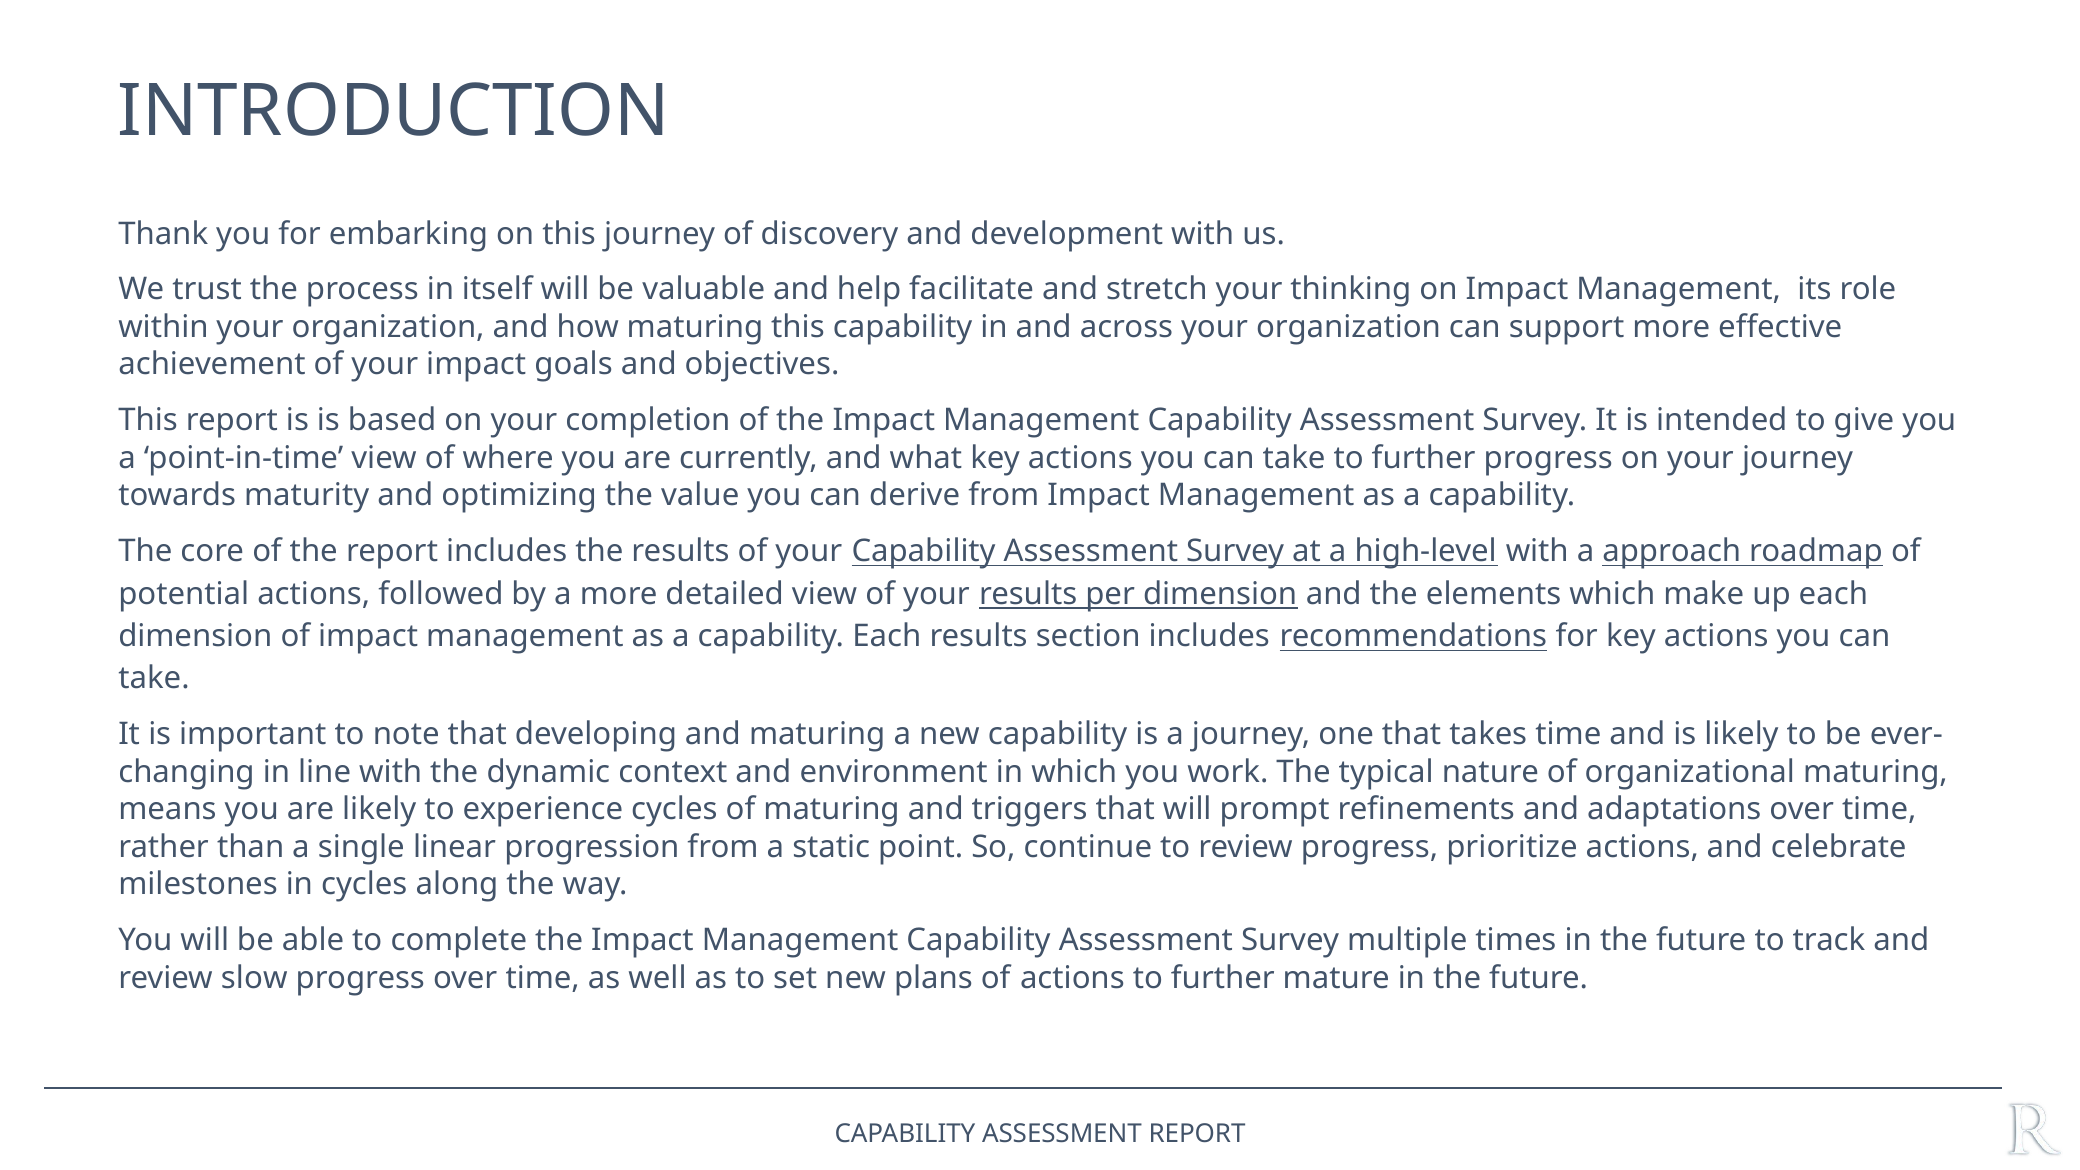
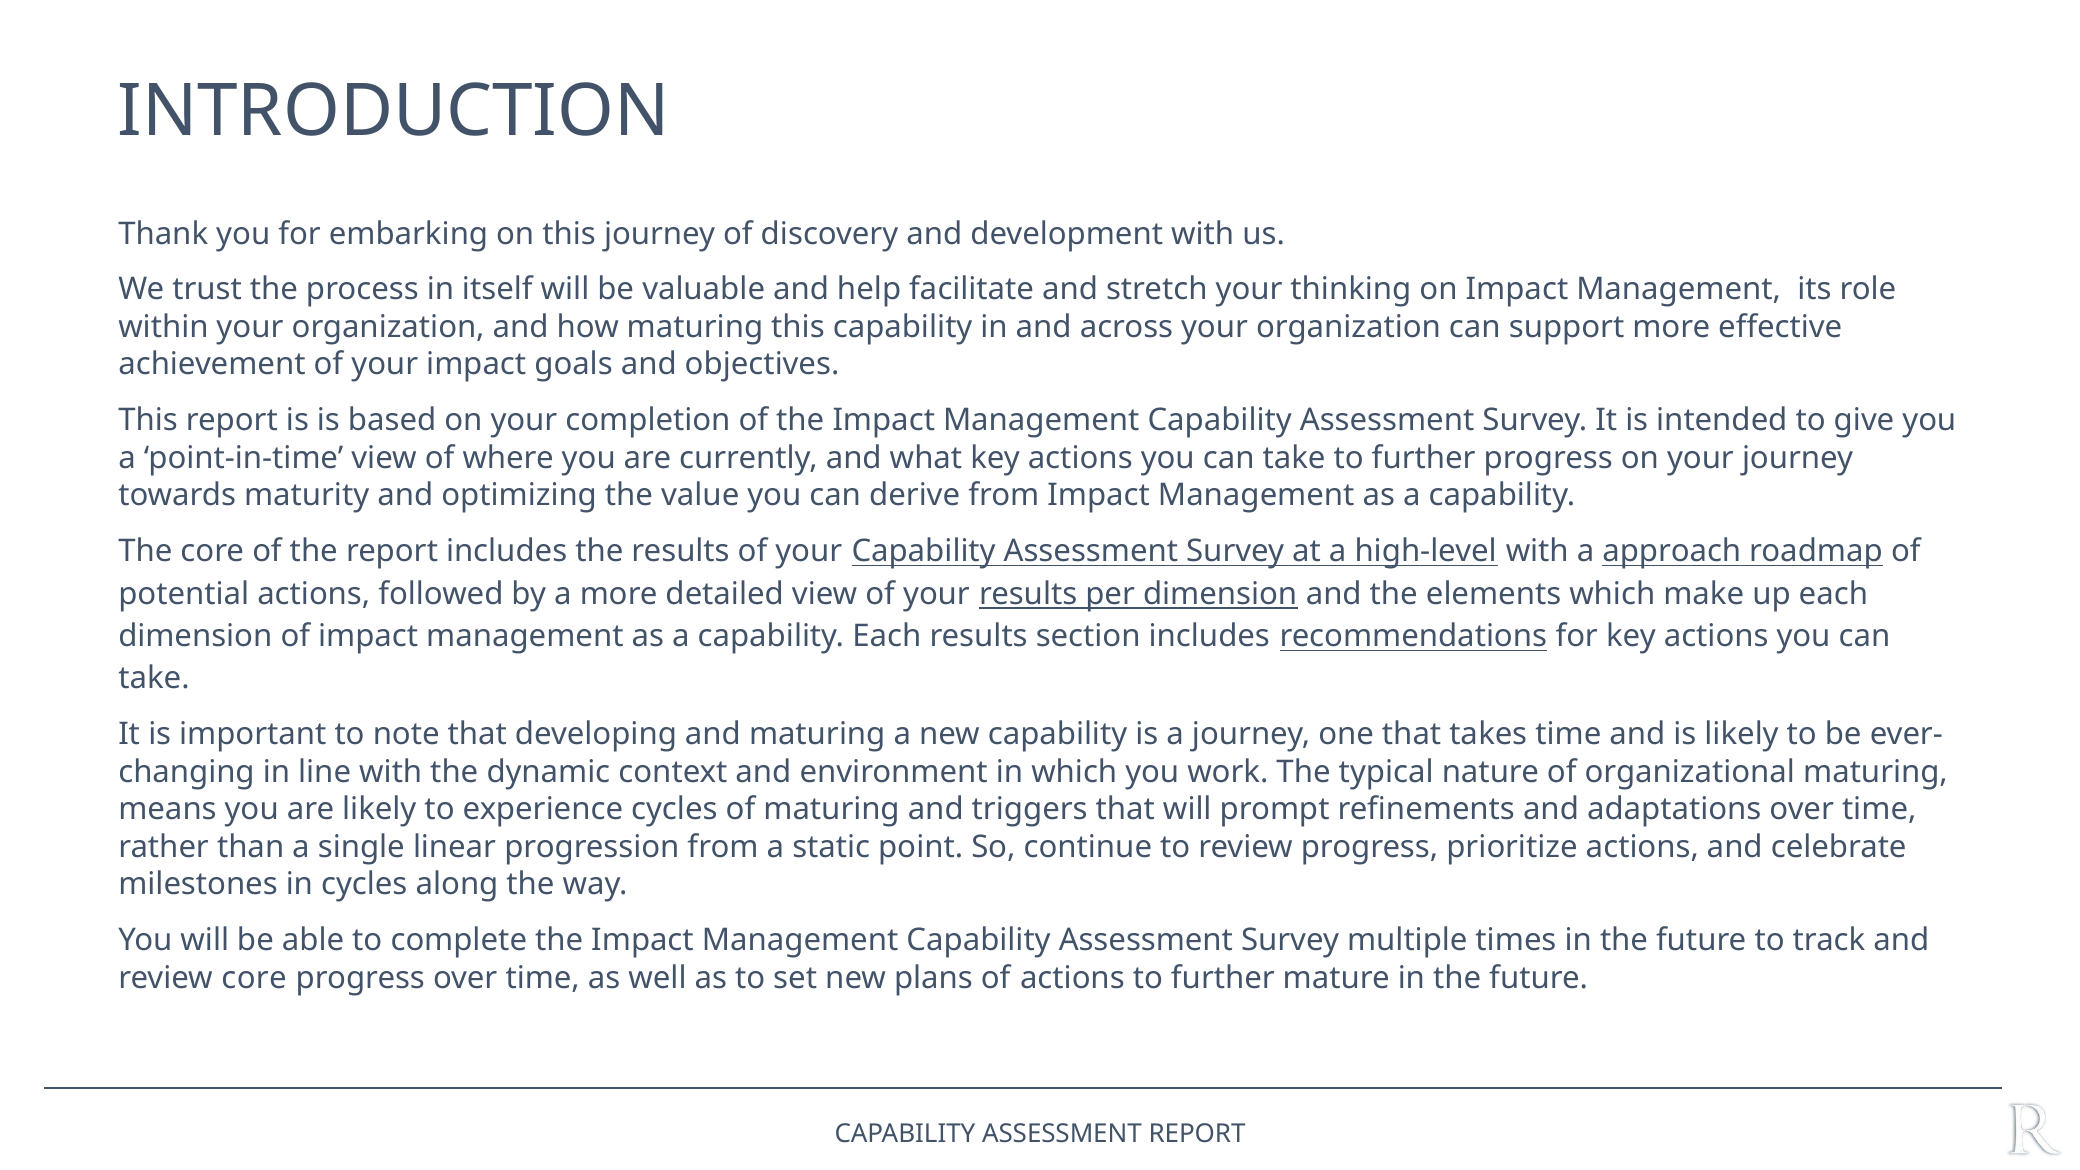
review slow: slow -> core (254, 978)
